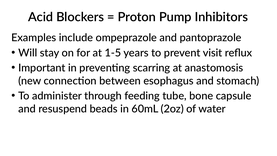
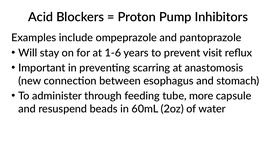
1-5: 1-5 -> 1-6 (113, 53)
bone: bone -> more (201, 96)
